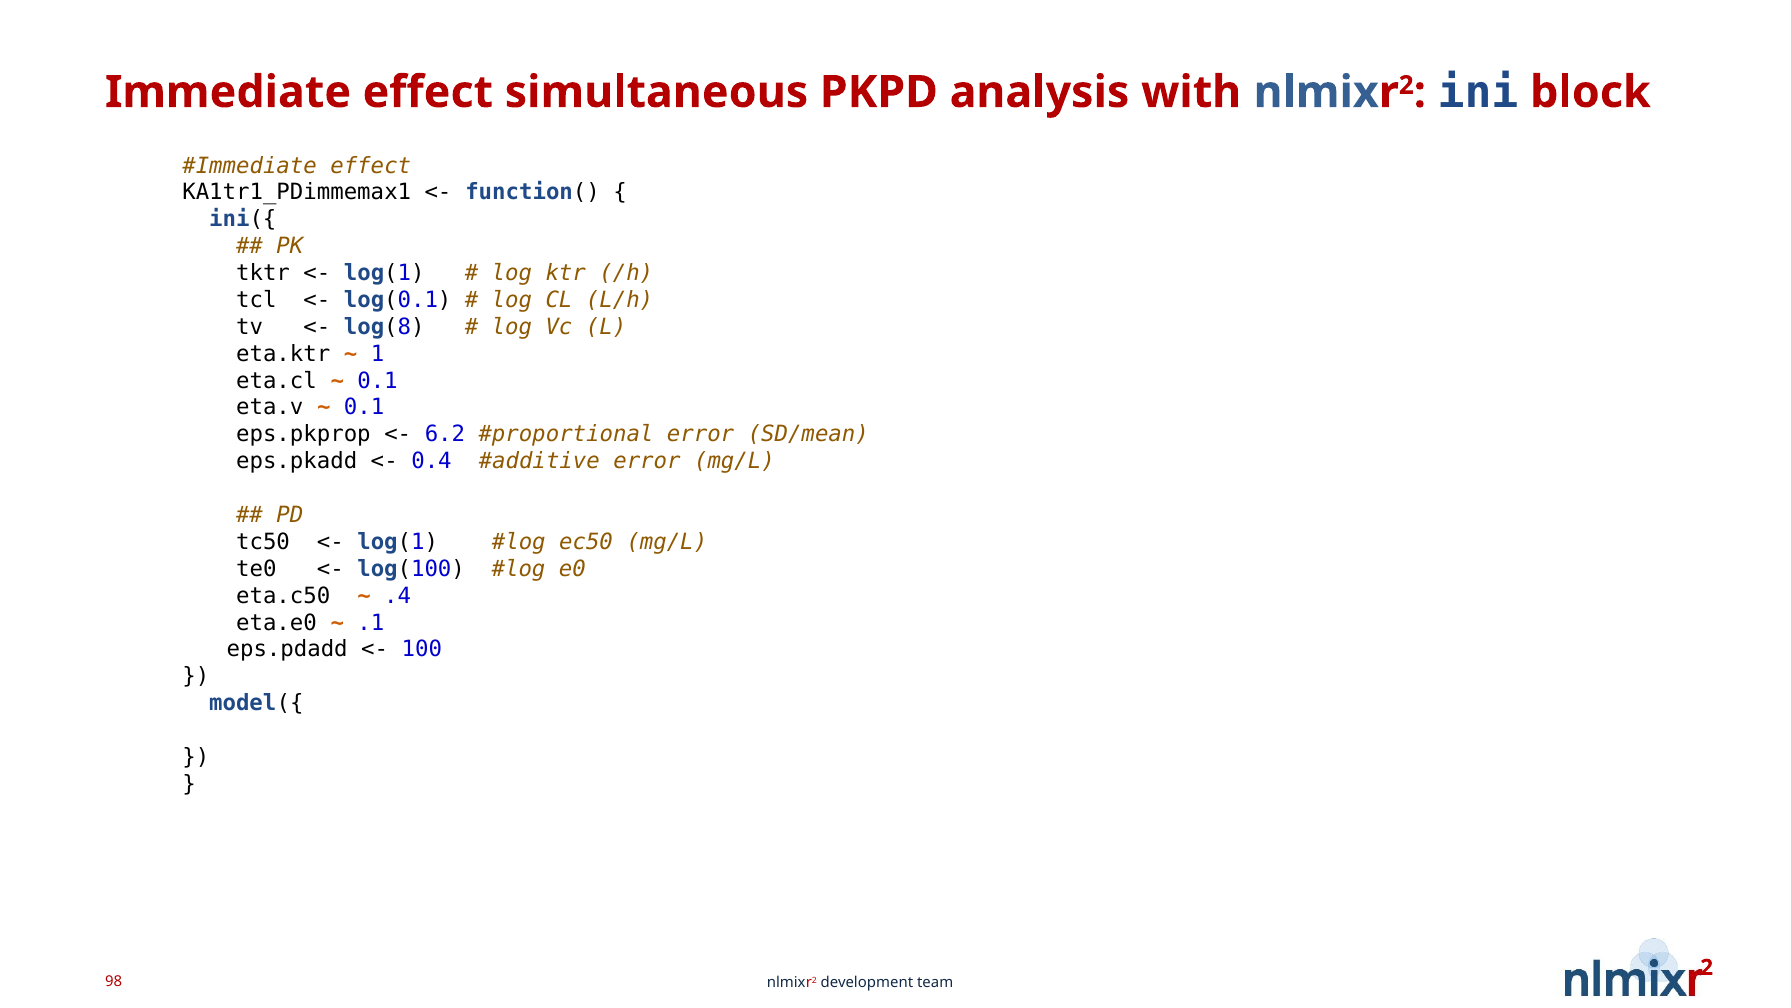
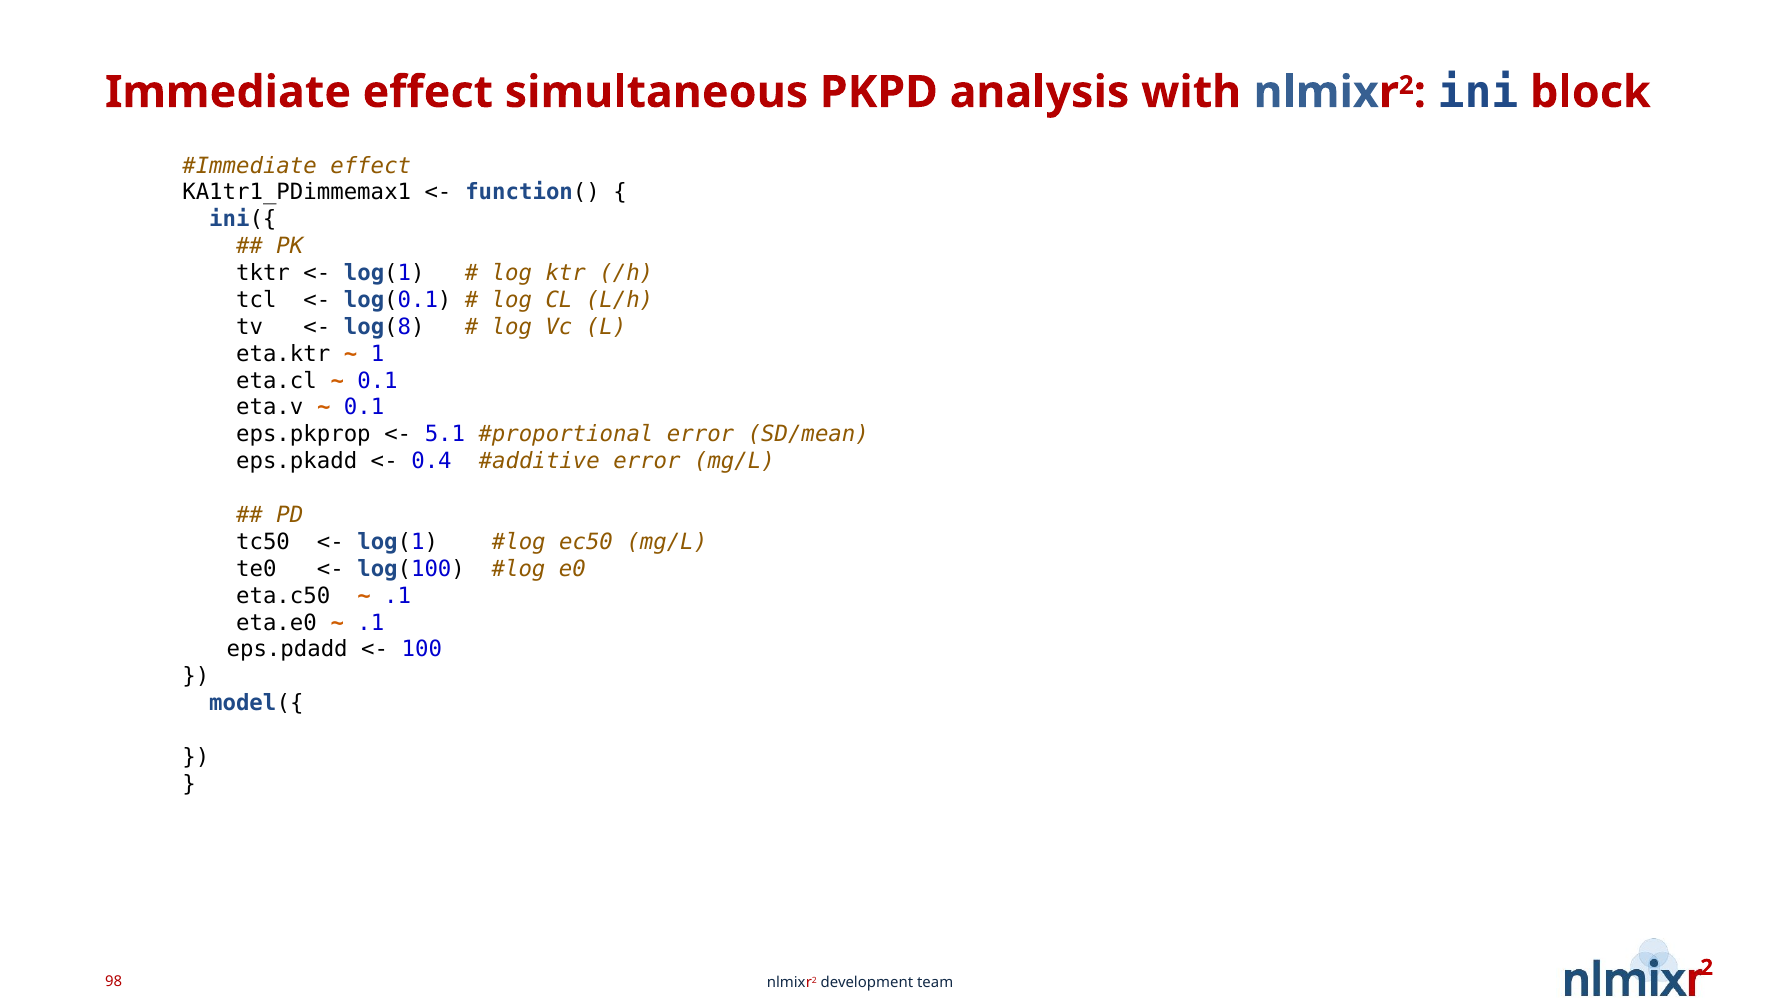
6.2: 6.2 -> 5.1 (445, 434)
.4: .4 -> .1 (398, 595)
